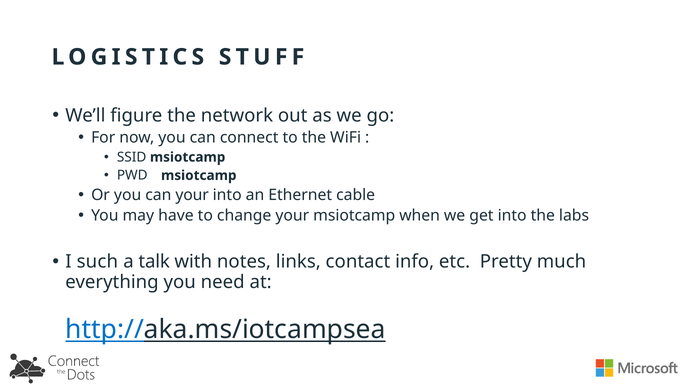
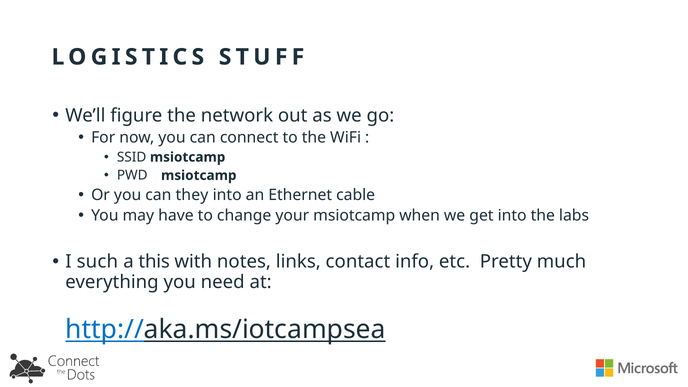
can your: your -> they (192, 195)
talk: talk -> this (154, 262)
